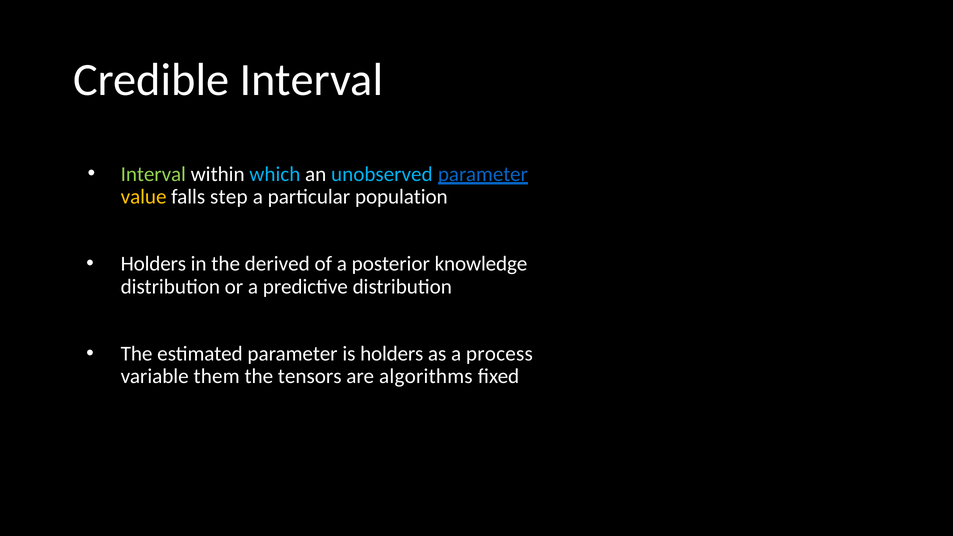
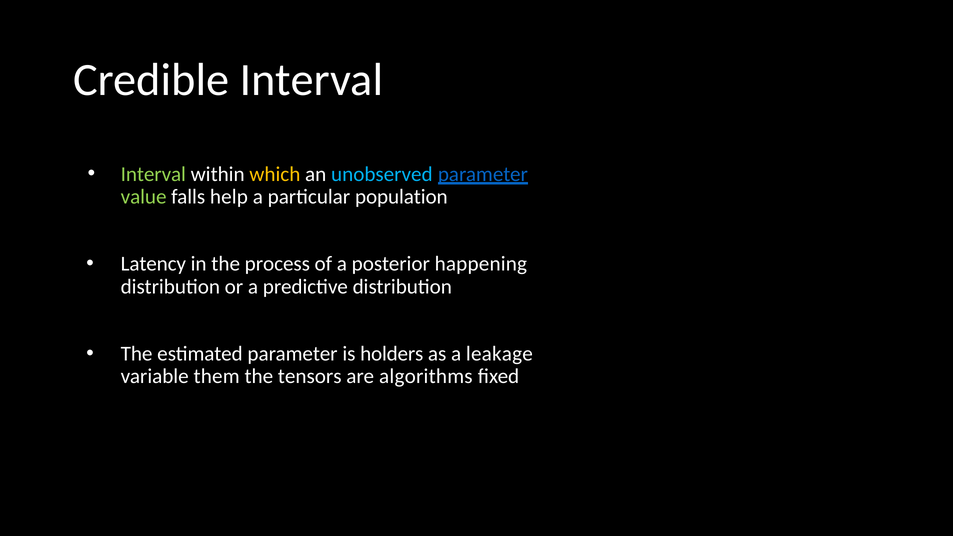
which colour: light blue -> yellow (275, 174)
value colour: yellow -> light green (144, 197)
step: step -> help (229, 197)
Holders: Holders -> Latency (153, 264)
derived: derived -> process (277, 264)
knowledge: knowledge -> happening (481, 264)
process: process -> leakage (499, 354)
